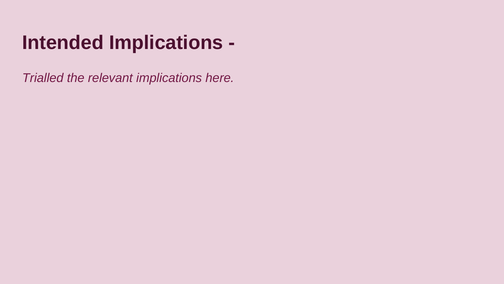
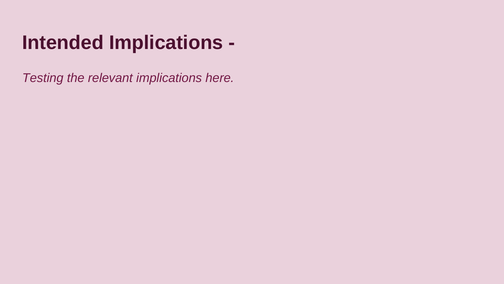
Trialled: Trialled -> Testing (43, 78)
